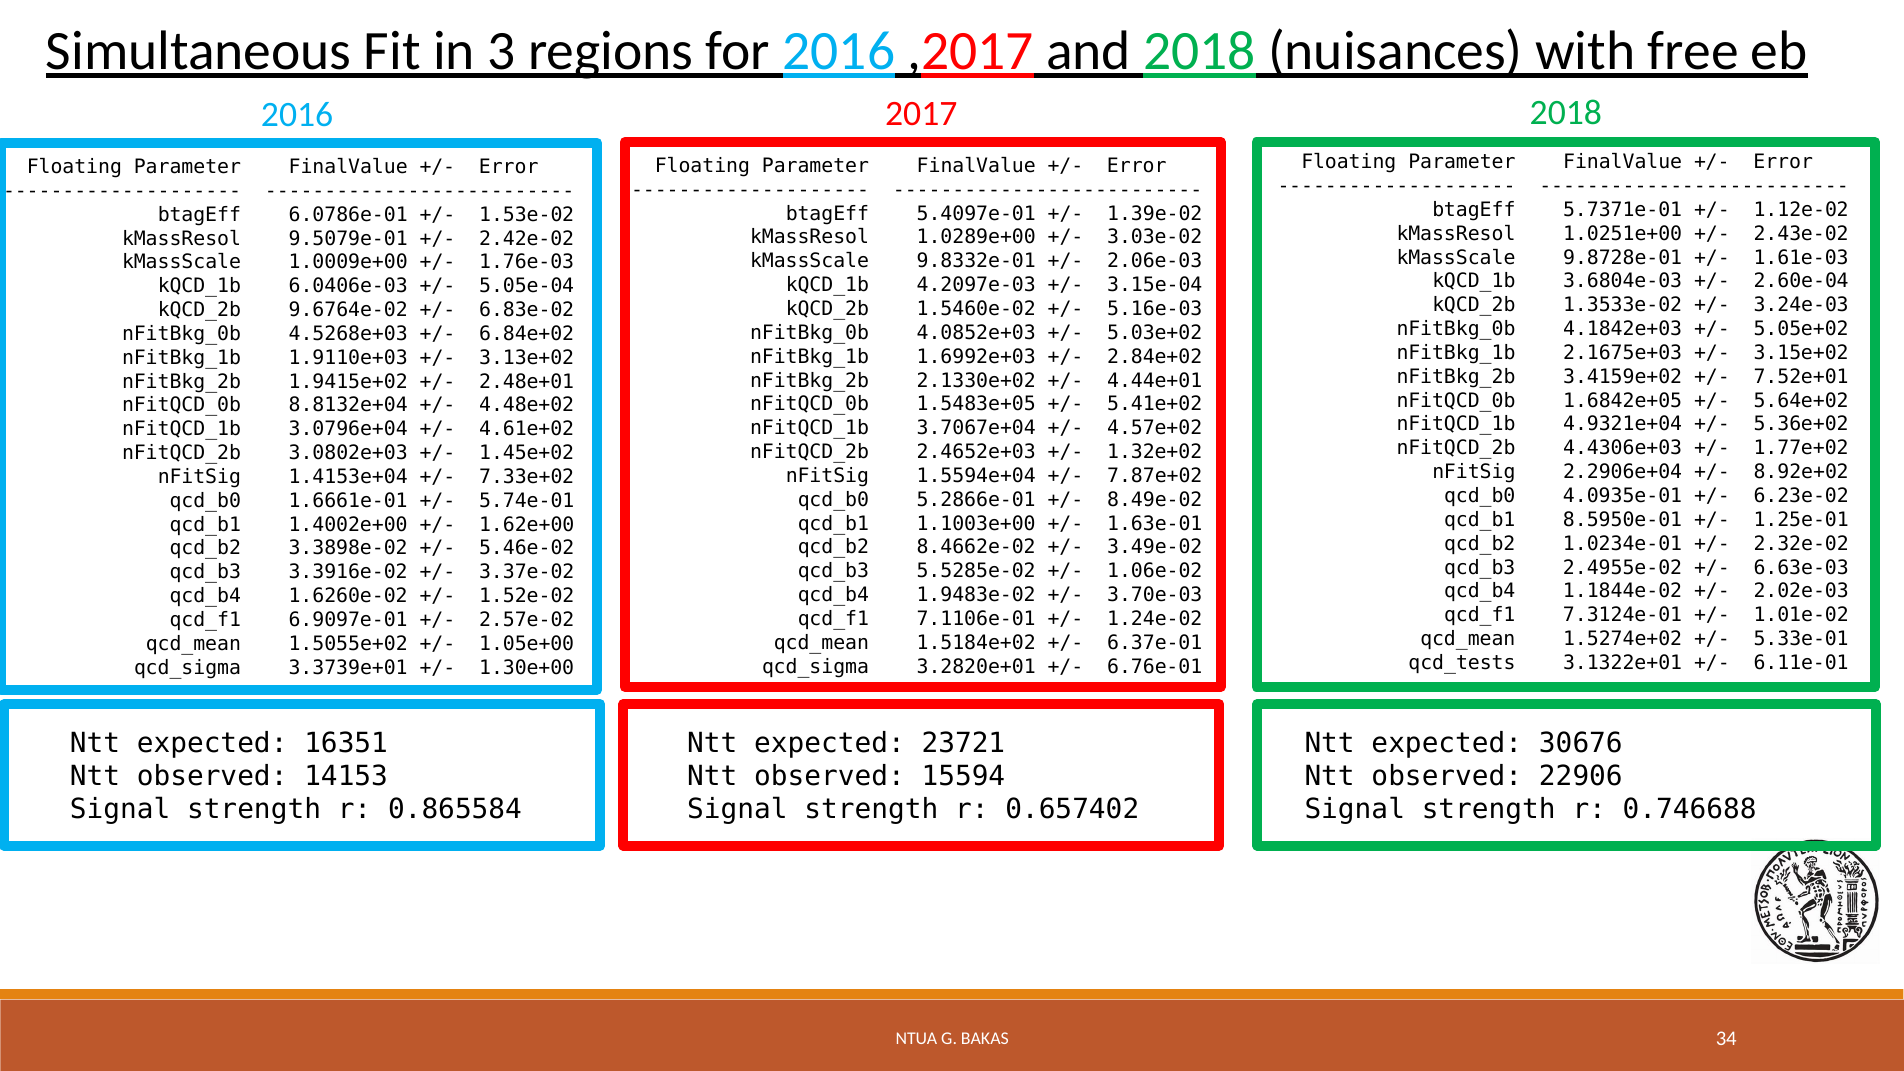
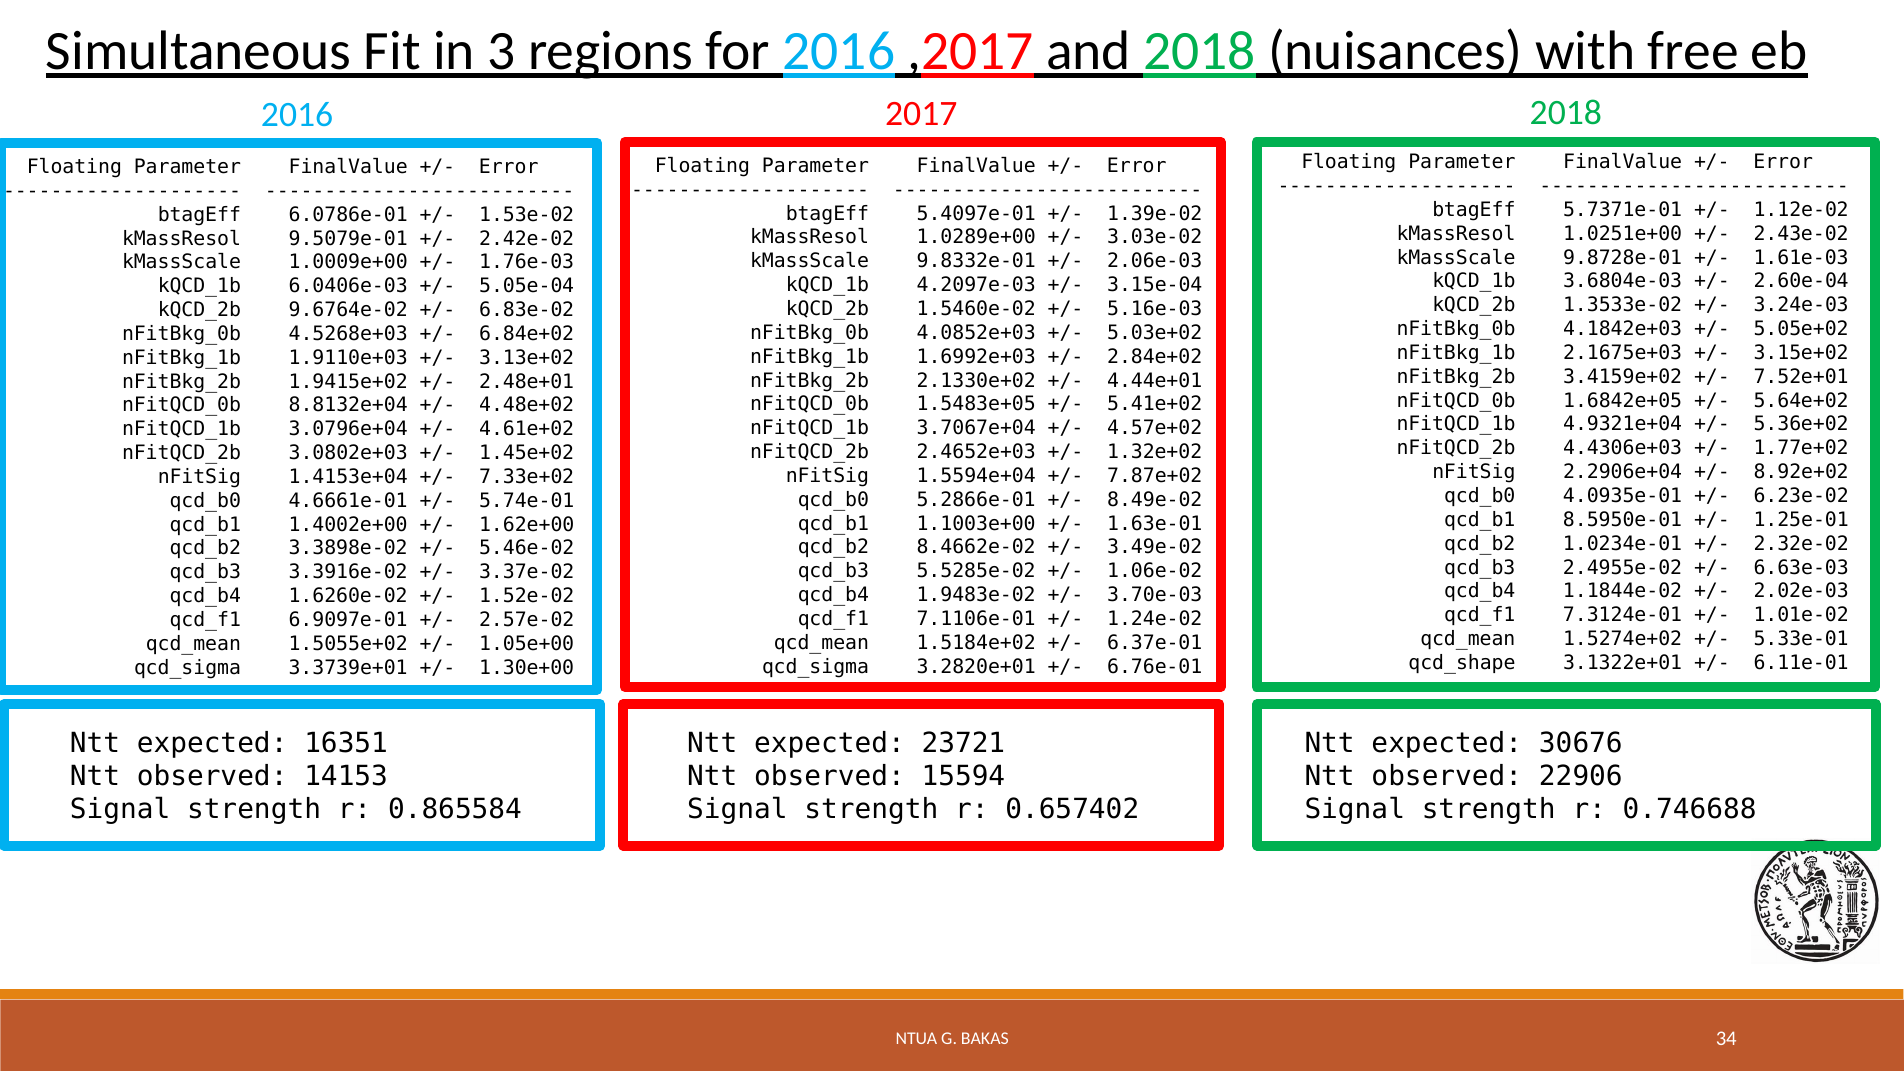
1.6661e-01: 1.6661e-01 -> 4.6661e-01 (348, 501)
qcd_tests: qcd_tests -> qcd_shape (1462, 663)
